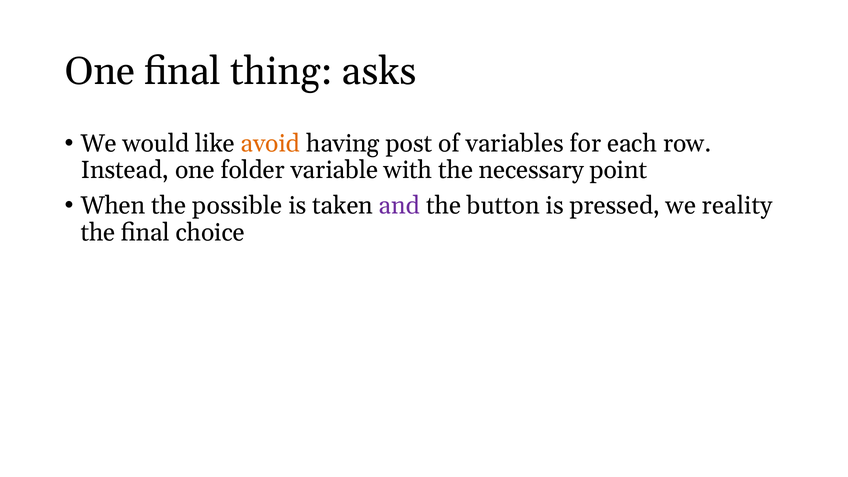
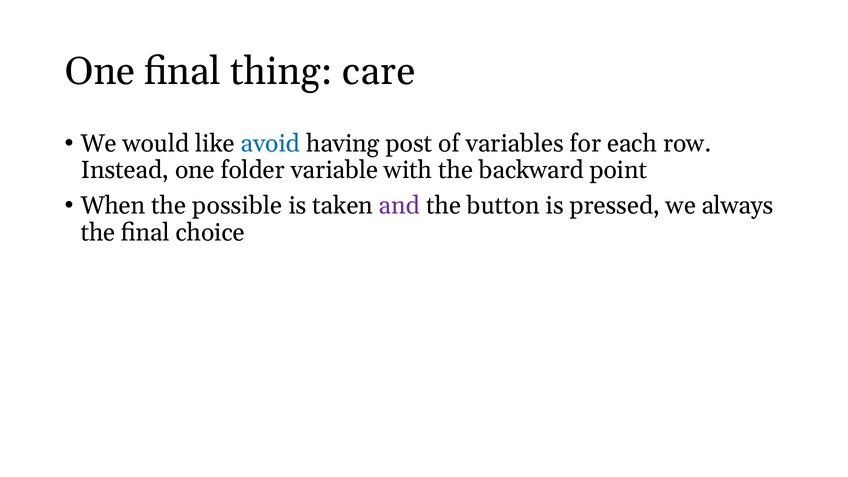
asks: asks -> care (379, 71)
avoid colour: orange -> blue (270, 143)
necessary: necessary -> backward (531, 170)
reality: reality -> always (738, 206)
